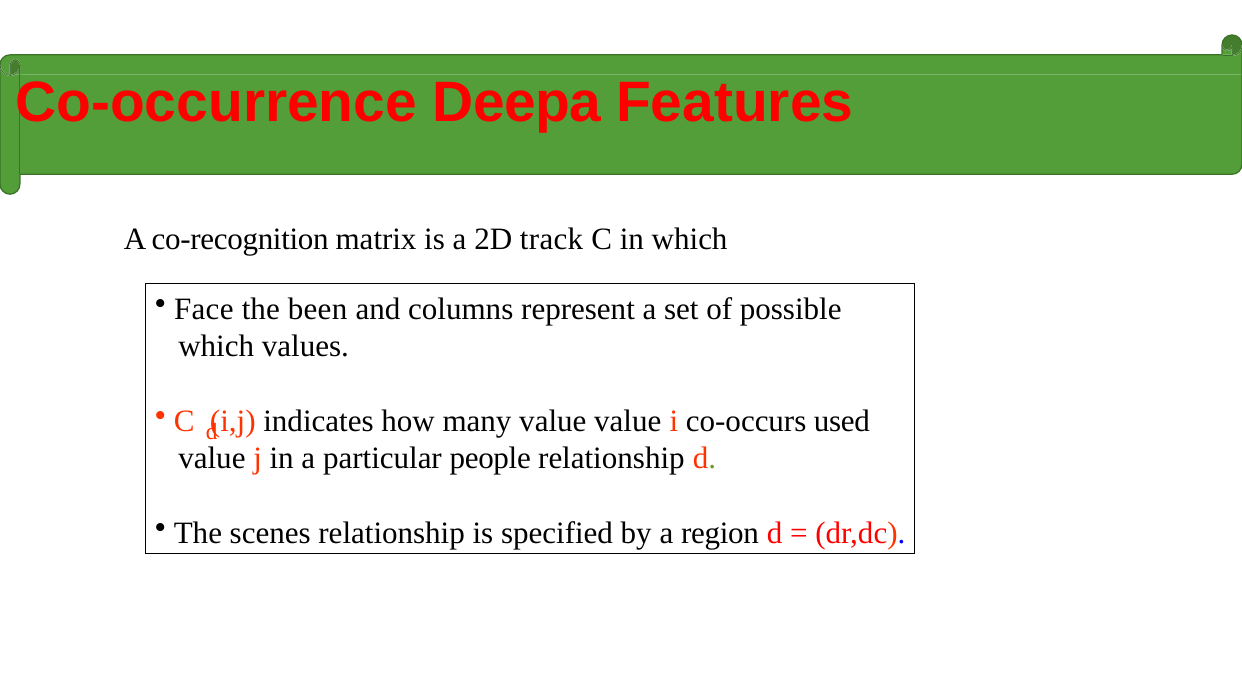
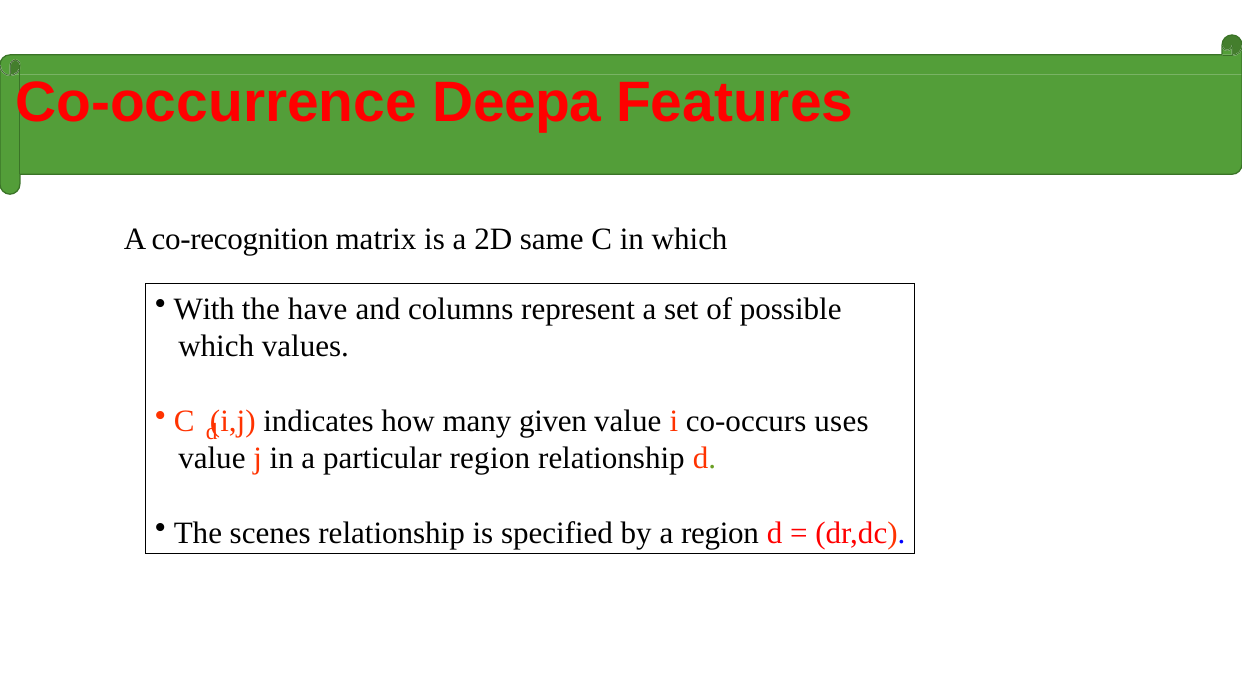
track: track -> same (552, 239)
Face: Face -> With (204, 309)
been: been -> have (318, 309)
many value: value -> given (553, 421)
used: used -> uses (842, 421)
particular people: people -> region (490, 458)
